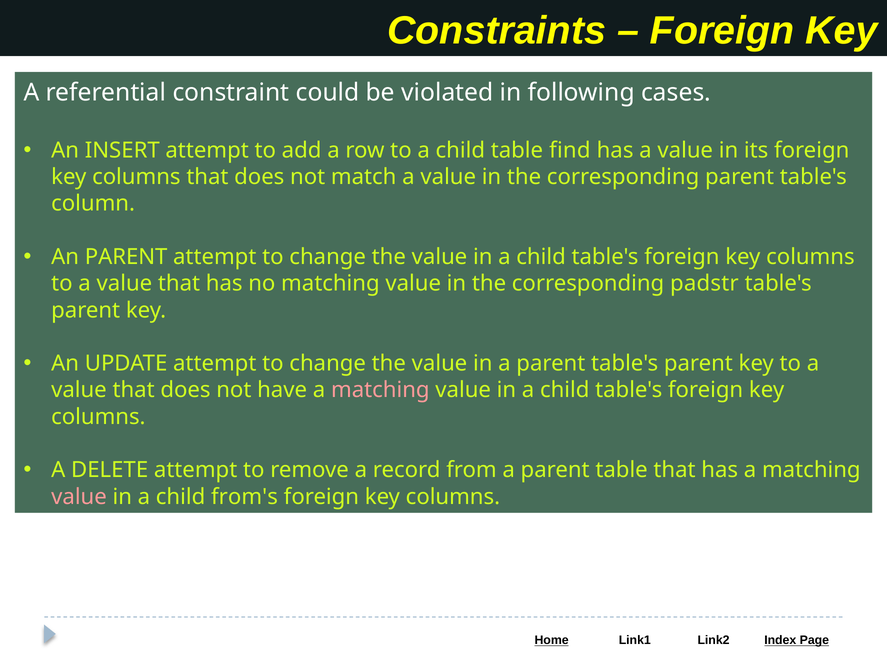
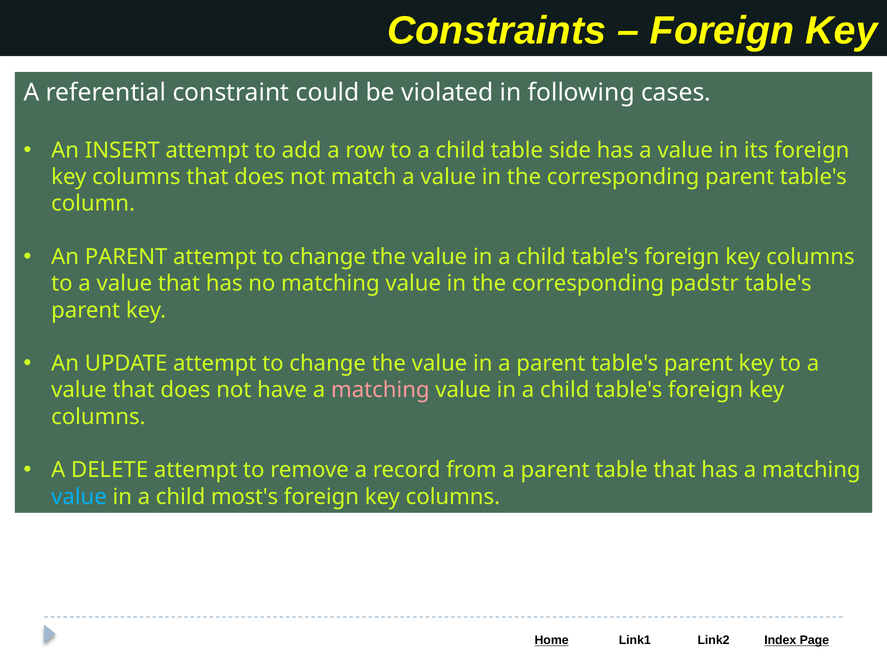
find: find -> side (570, 150)
value colour: pink -> light blue (79, 496)
from's: from's -> most's (245, 496)
